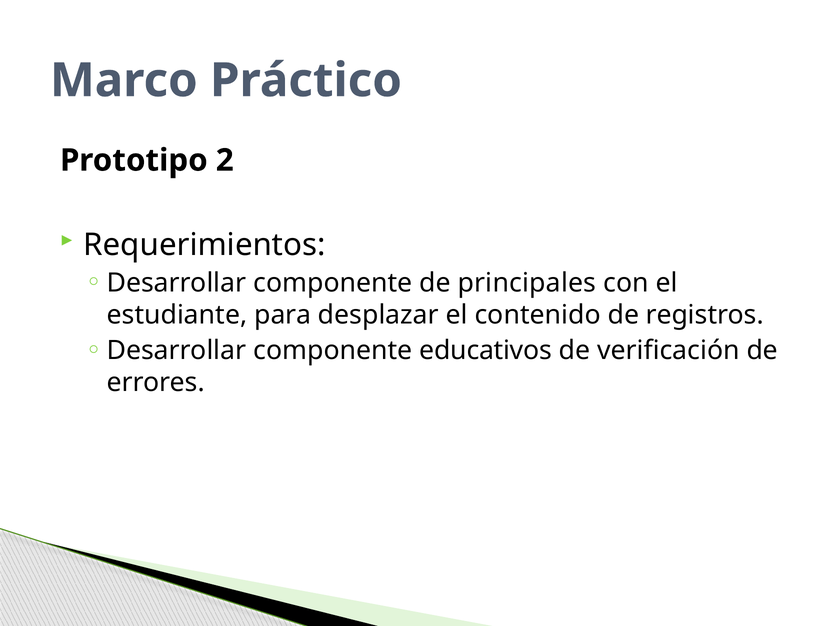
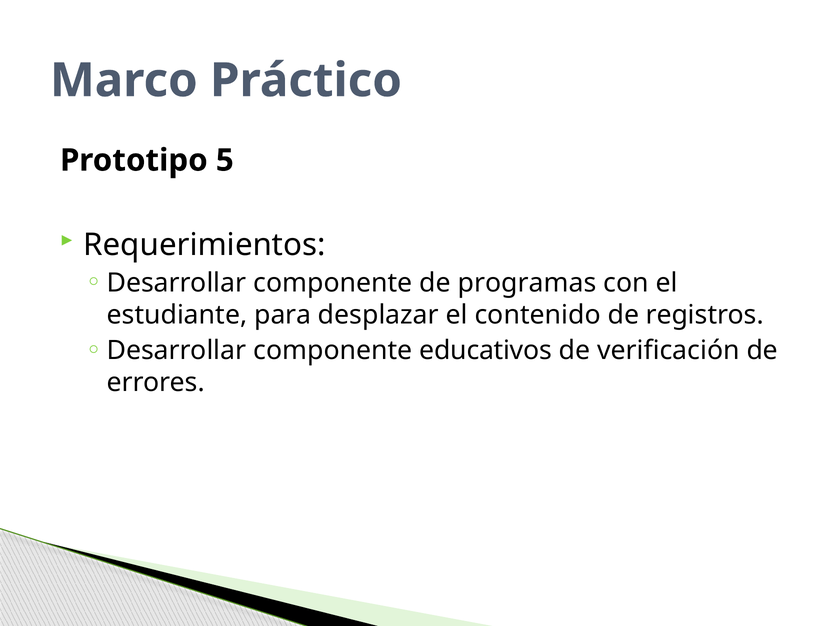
2: 2 -> 5 (225, 160)
principales: principales -> programas (527, 283)
